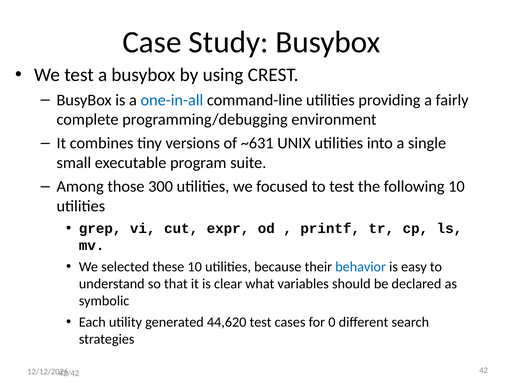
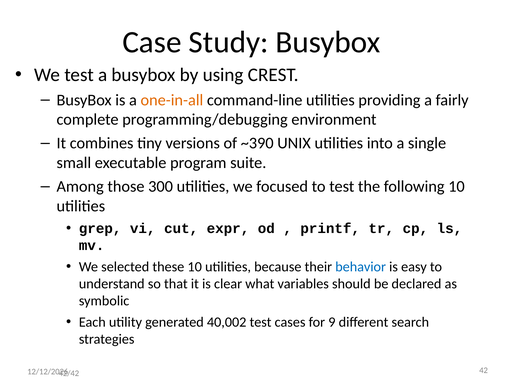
one-in-all colour: blue -> orange (172, 100)
~631: ~631 -> ~390 (257, 143)
44,620: 44,620 -> 40,002 (227, 322)
0: 0 -> 9 (332, 322)
